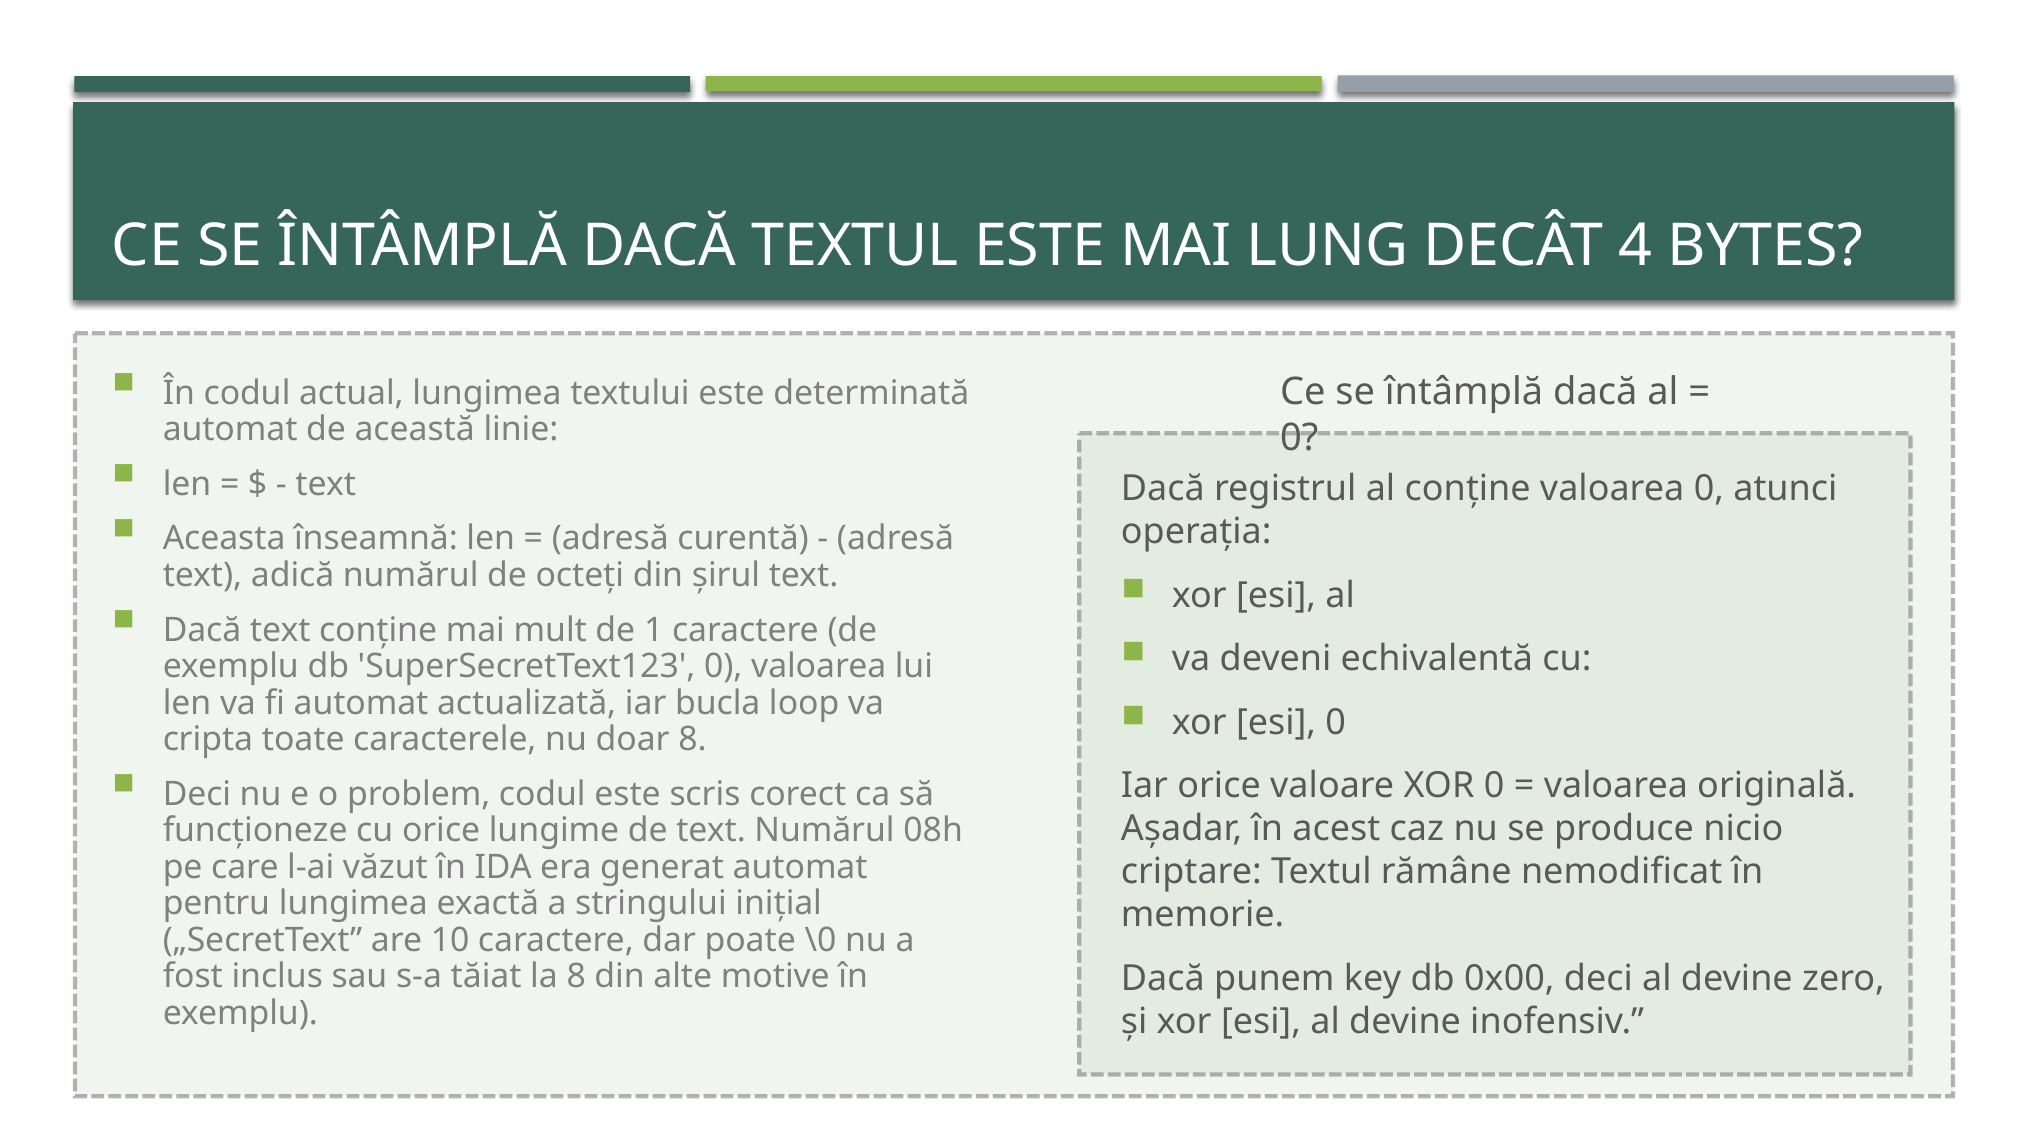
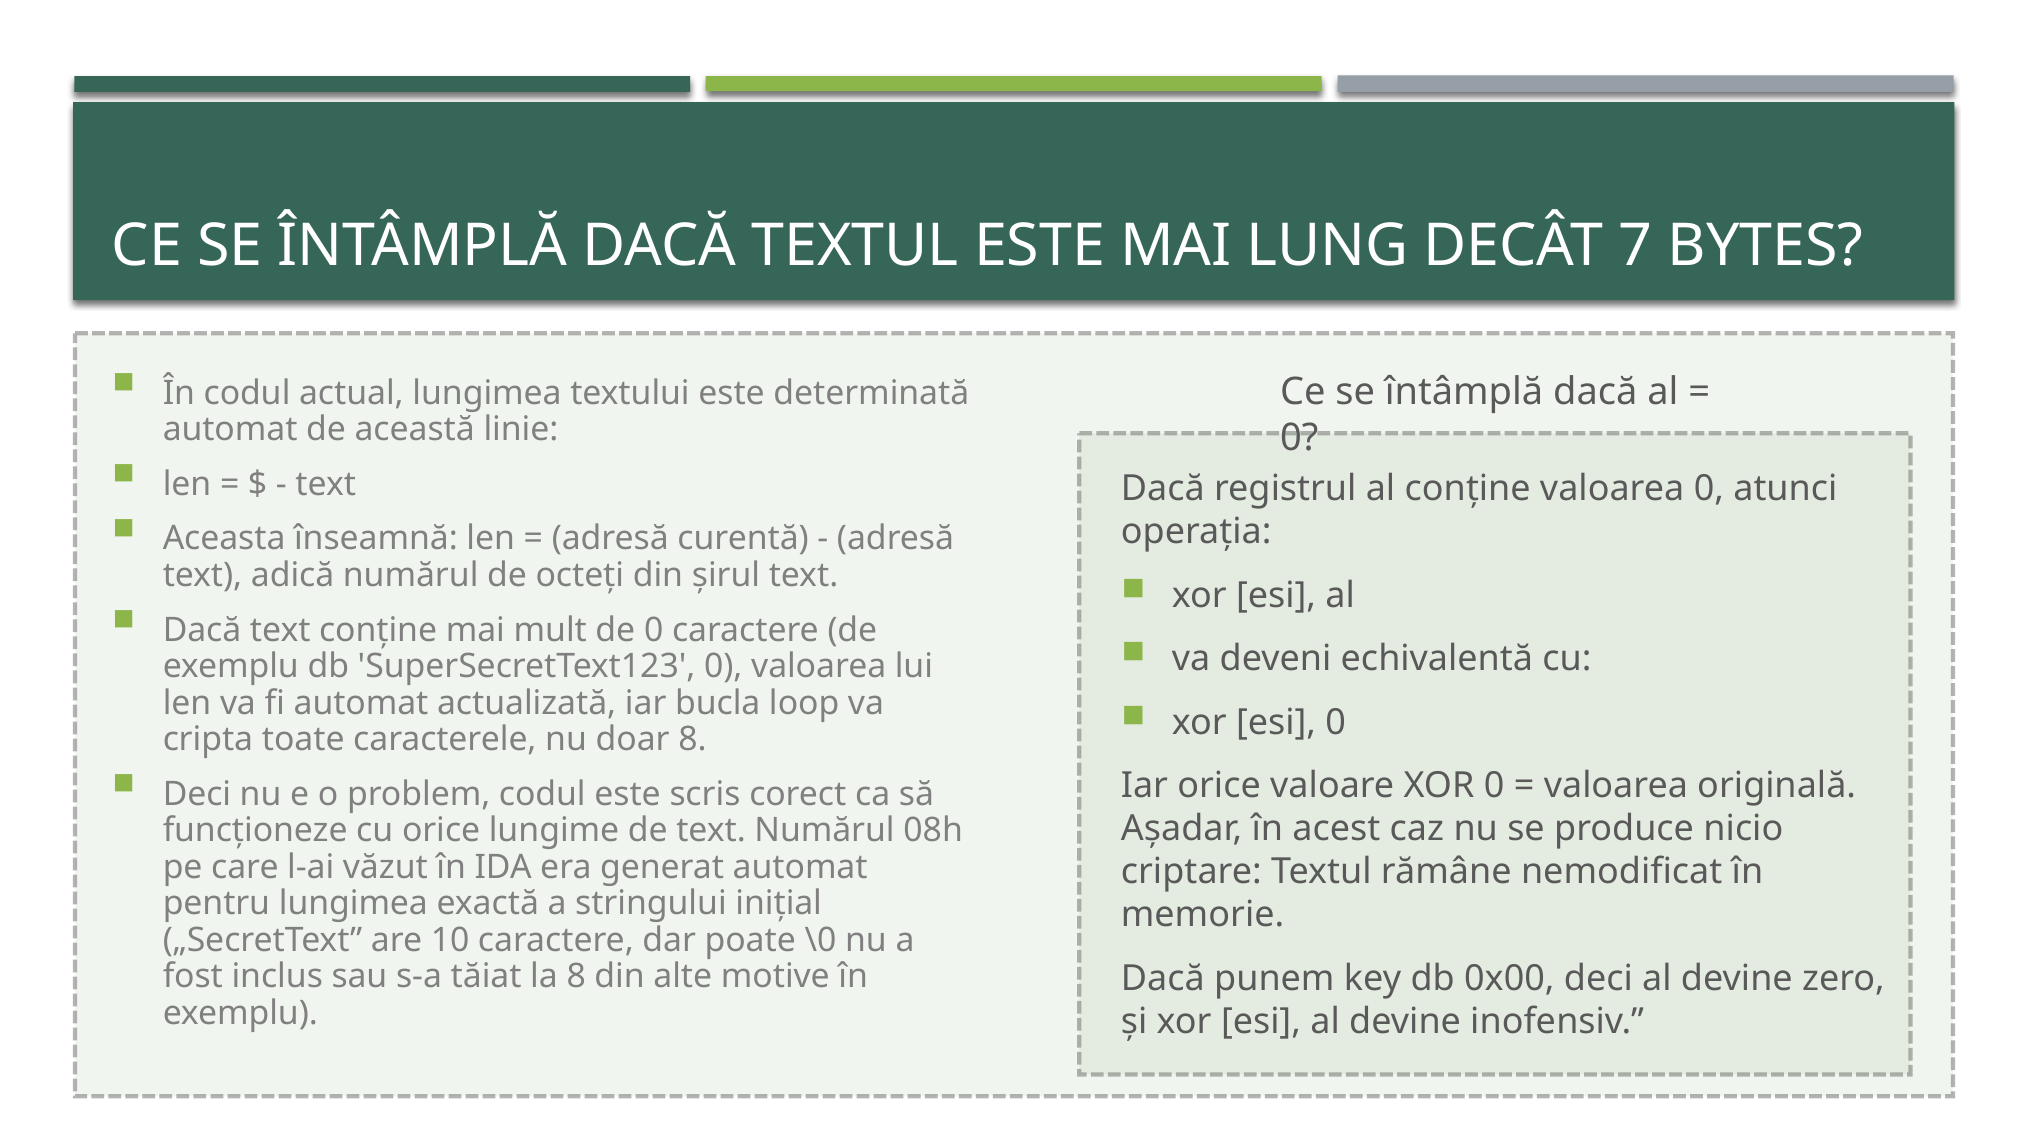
4: 4 -> 7 (1635, 246)
de 1: 1 -> 0 (654, 630)
